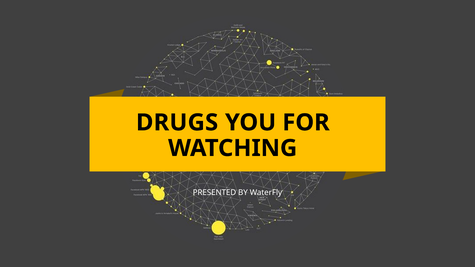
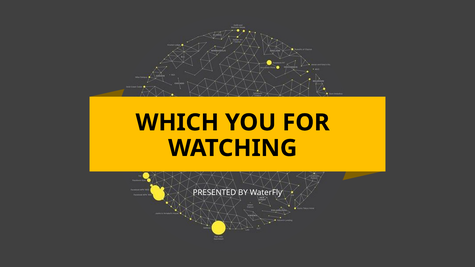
DRUGS: DRUGS -> WHICH (177, 123)
